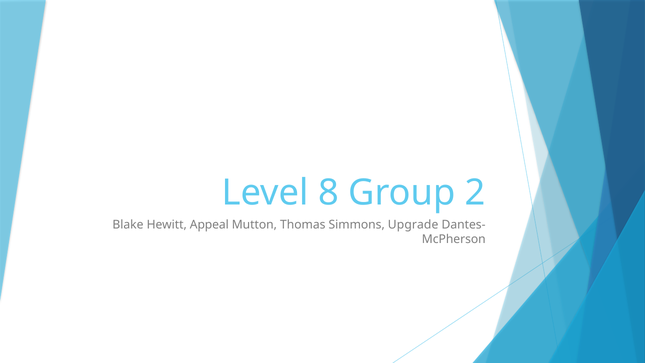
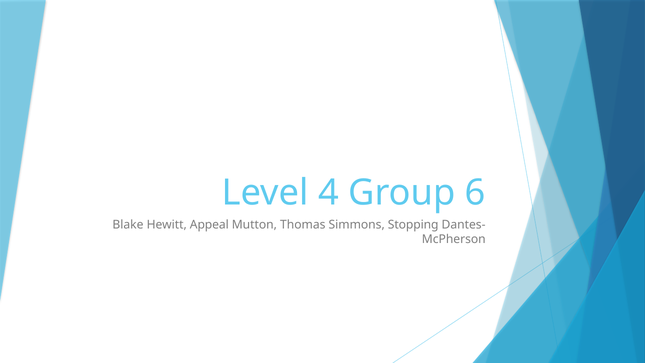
8: 8 -> 4 (328, 193)
2: 2 -> 6 (475, 193)
Upgrade: Upgrade -> Stopping (413, 225)
